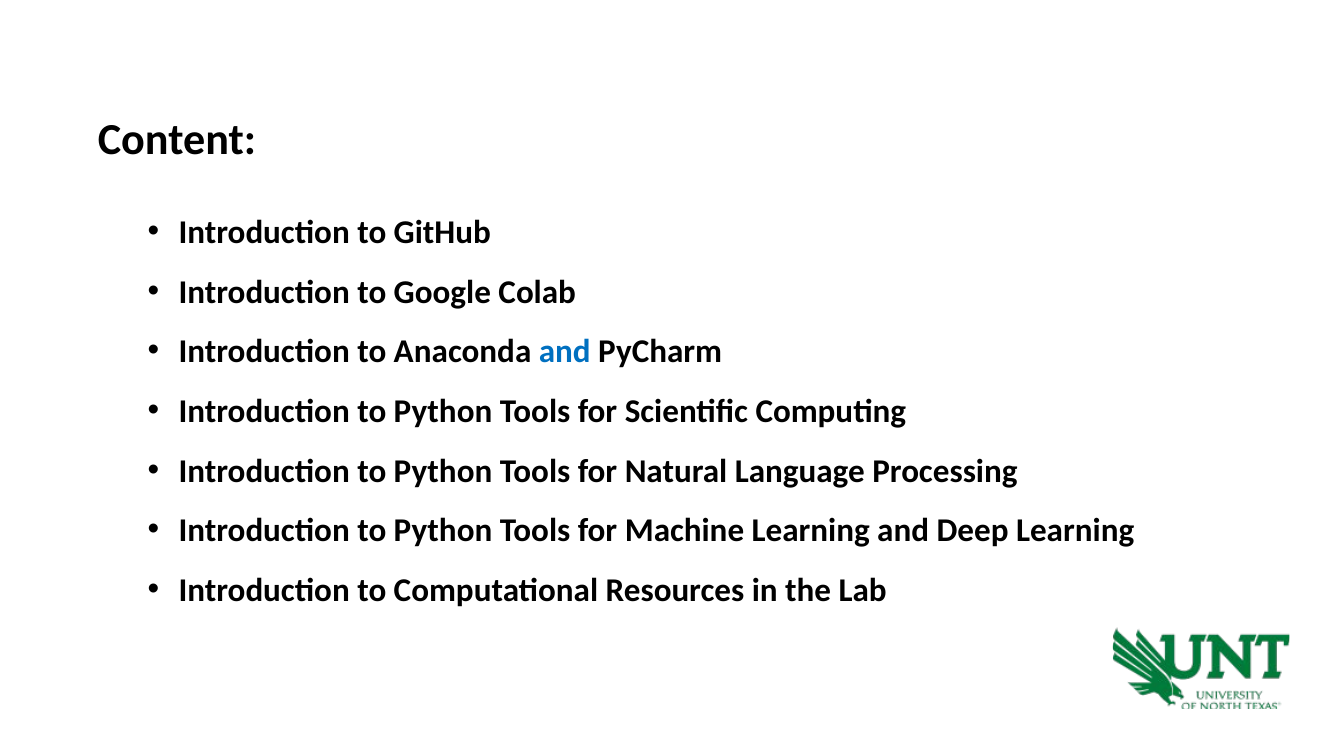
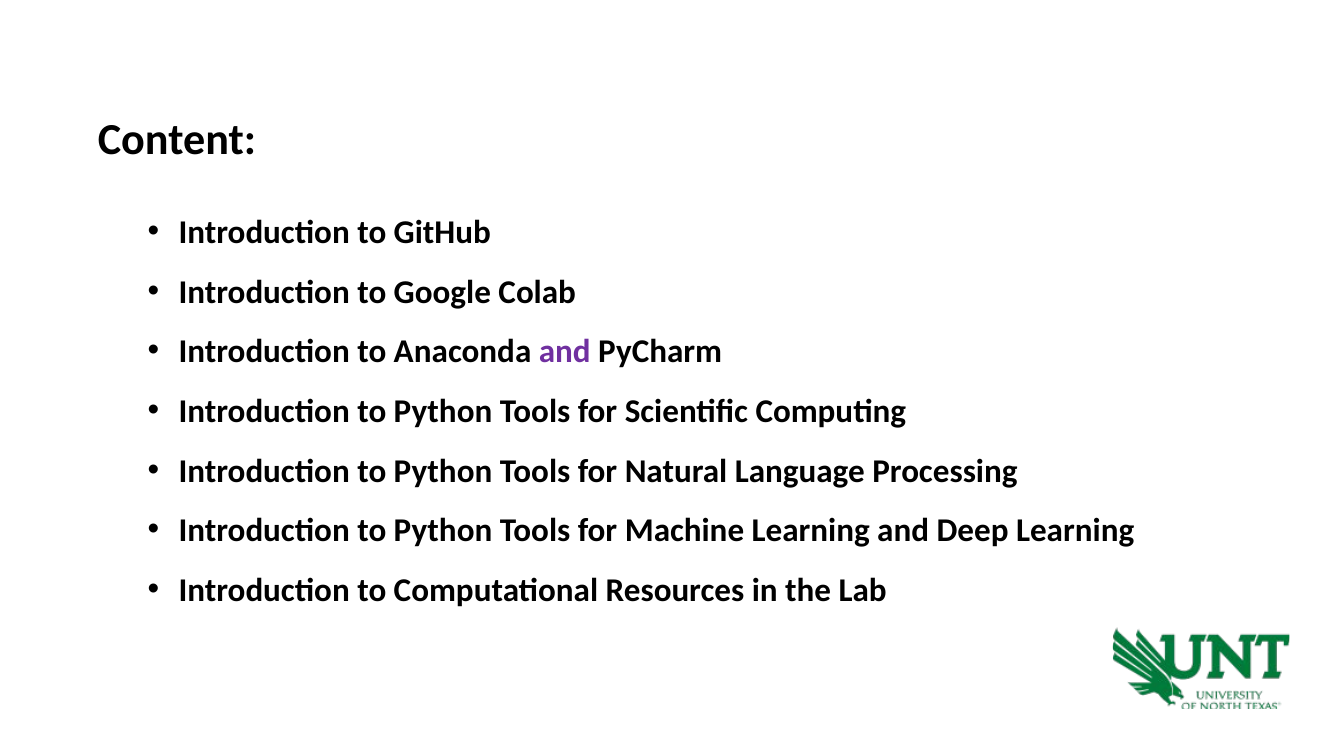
and colour: blue -> purple (565, 351)
